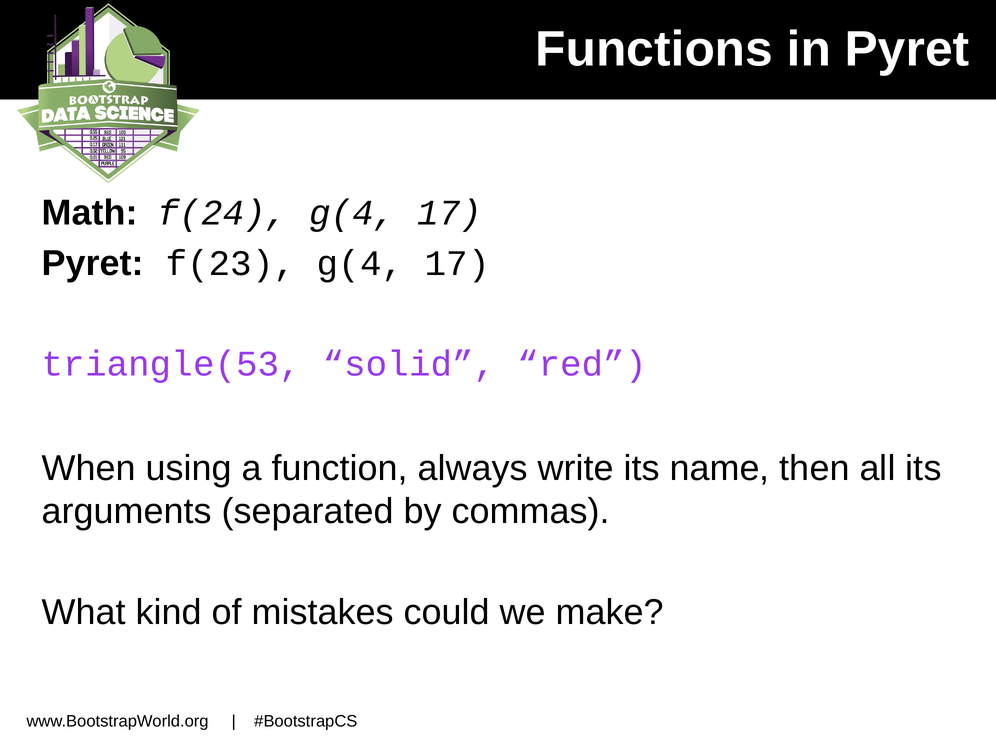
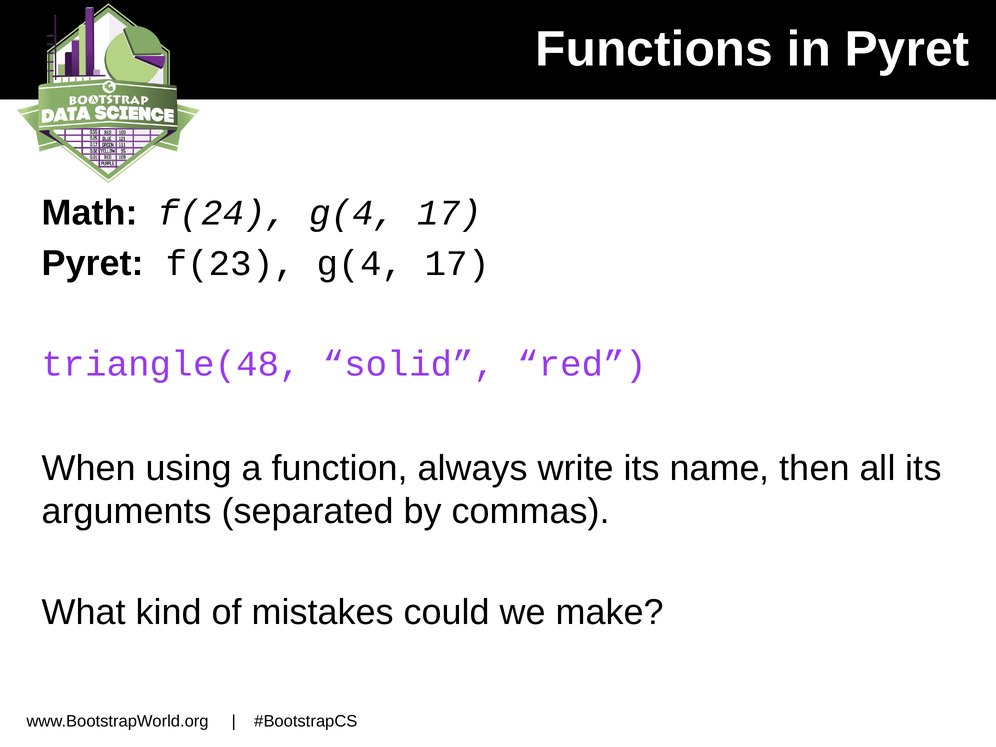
triangle(53: triangle(53 -> triangle(48 (171, 364)
